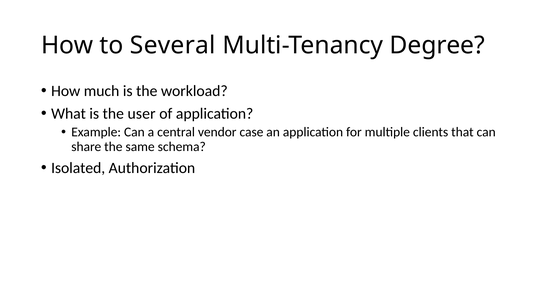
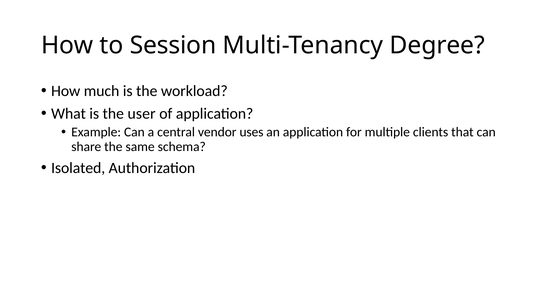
Several: Several -> Session (173, 45)
case: case -> uses (251, 132)
